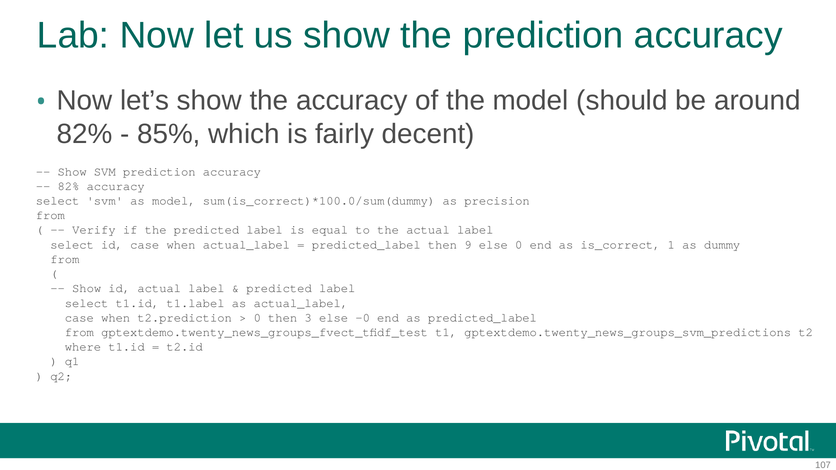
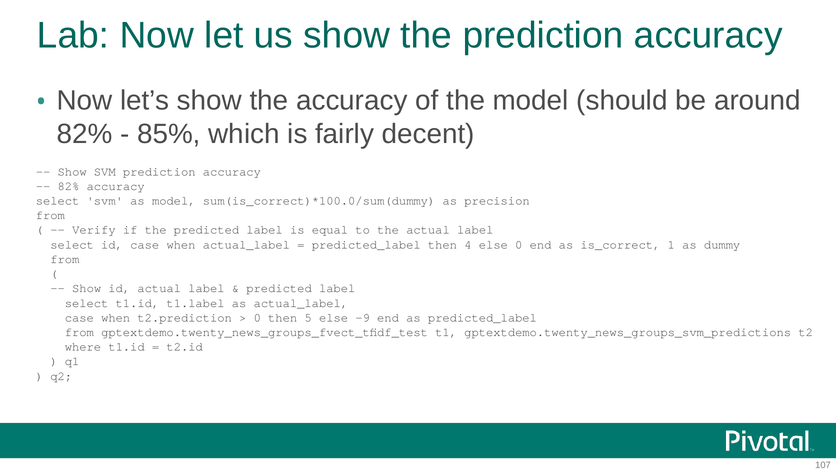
9: 9 -> 4 (468, 245)
3: 3 -> 5 (308, 318)
-0: -0 -> -9 (363, 318)
